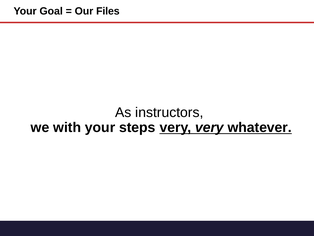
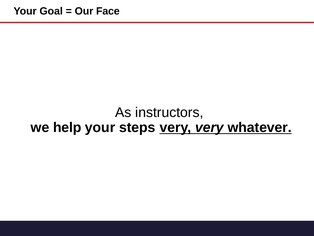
Files: Files -> Face (108, 11)
with: with -> help (67, 127)
